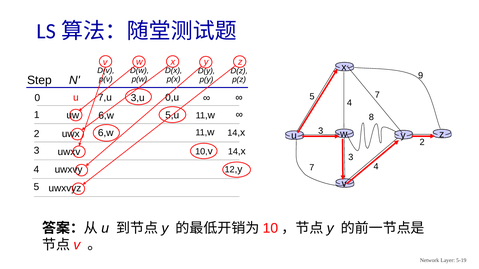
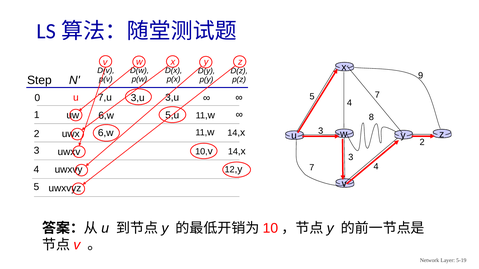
3,u 0,u: 0,u -> 3,u (172, 98)
